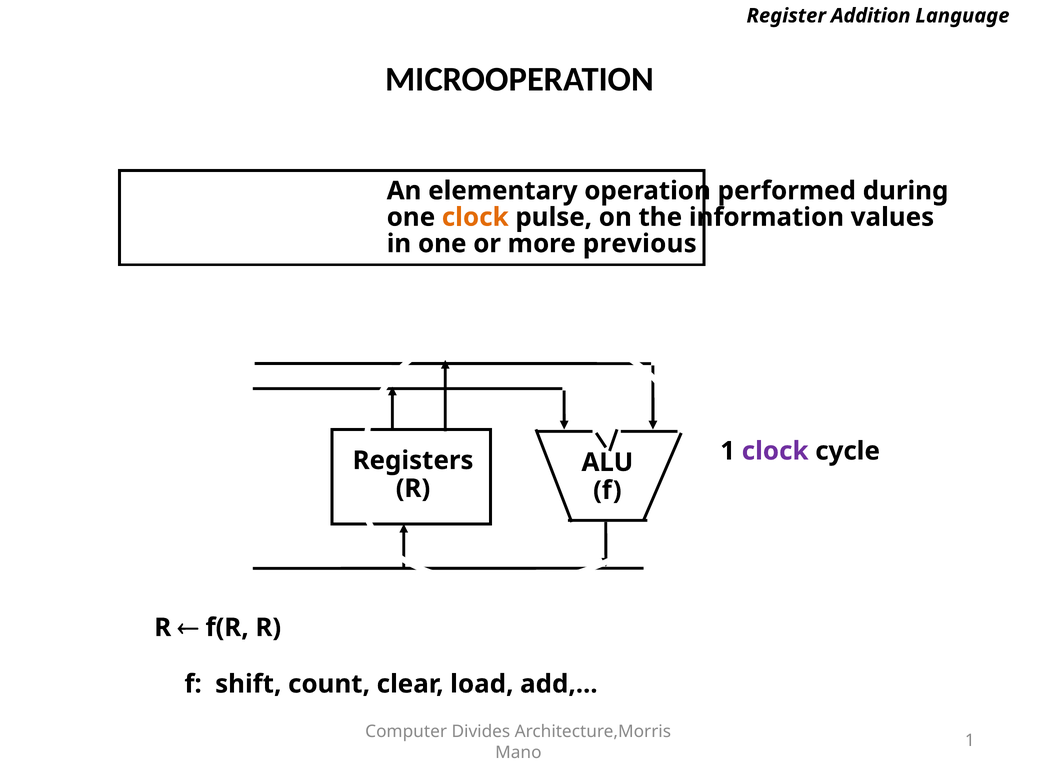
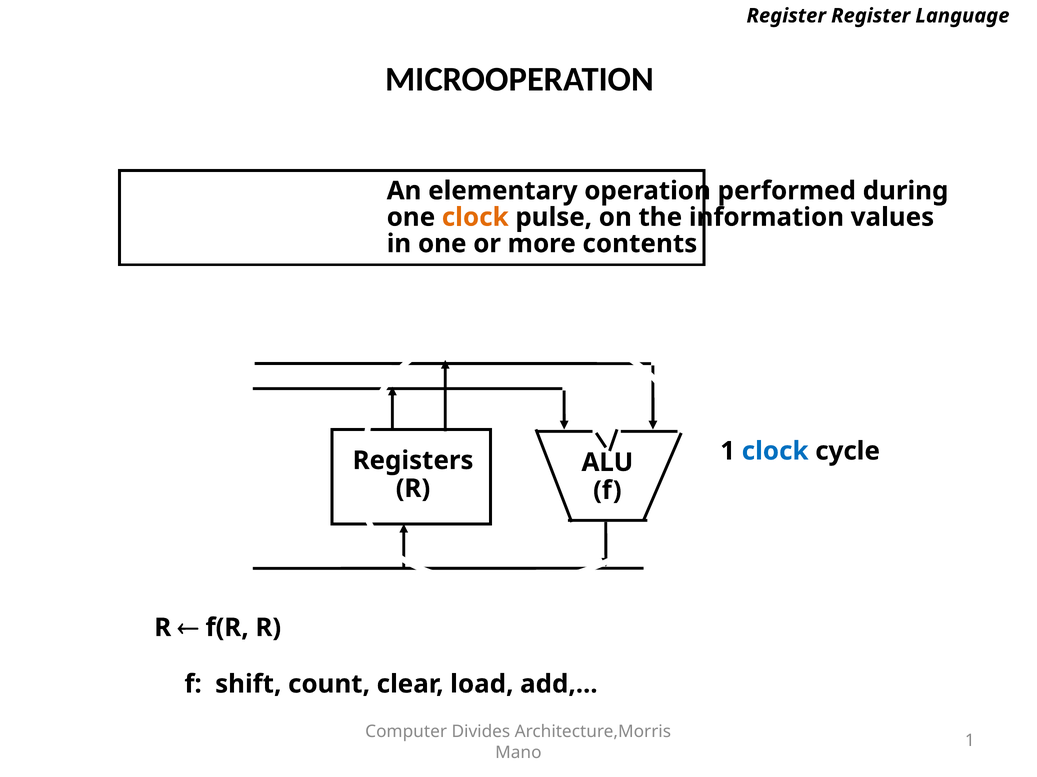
Register Addition: Addition -> Register (871, 16)
previous: previous -> contents (640, 244)
clock colour: purple -> blue (775, 451)
